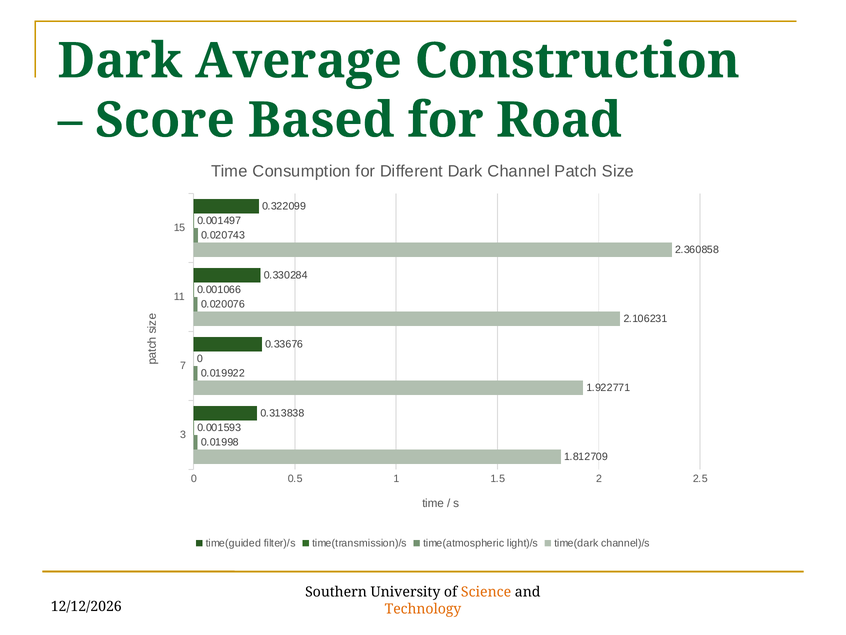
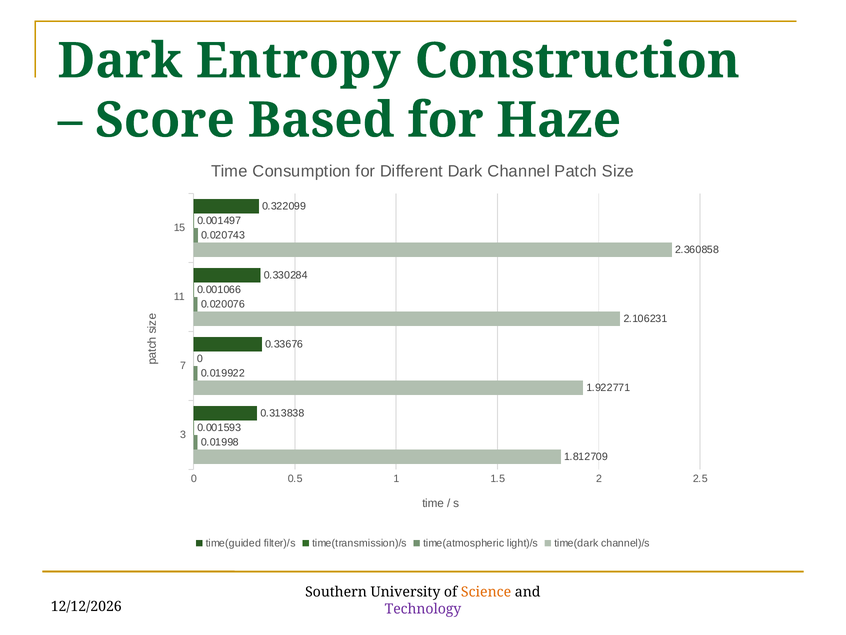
Average: Average -> Entropy (298, 61)
Road: Road -> Haze (559, 120)
Technology colour: orange -> purple (423, 608)
